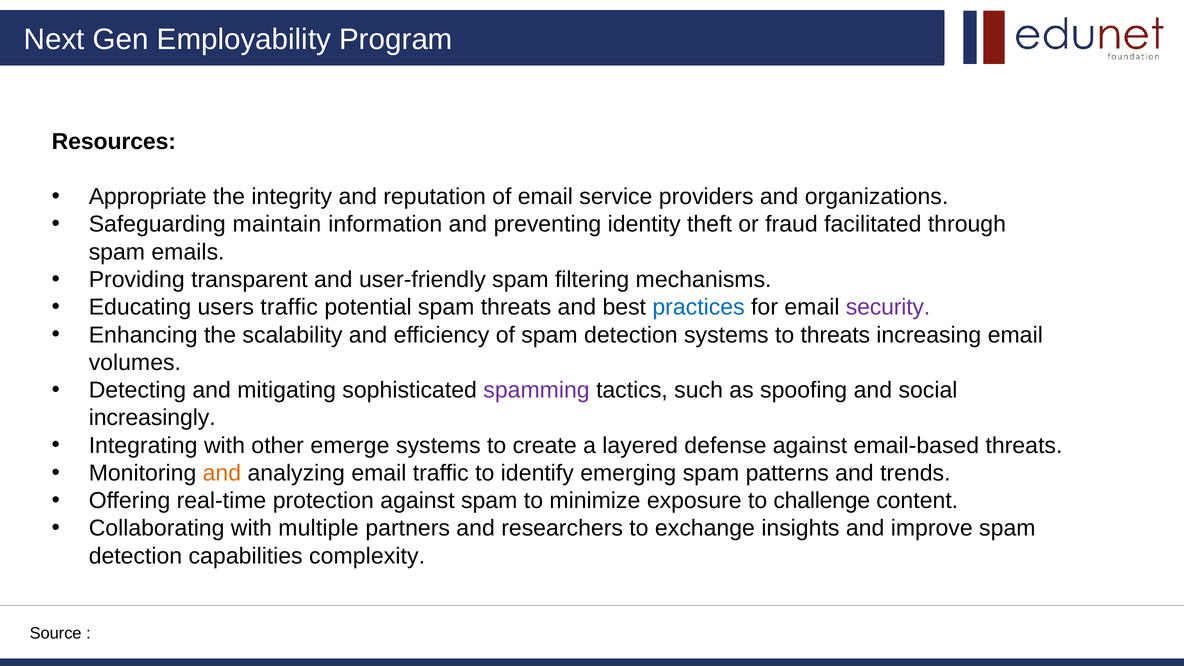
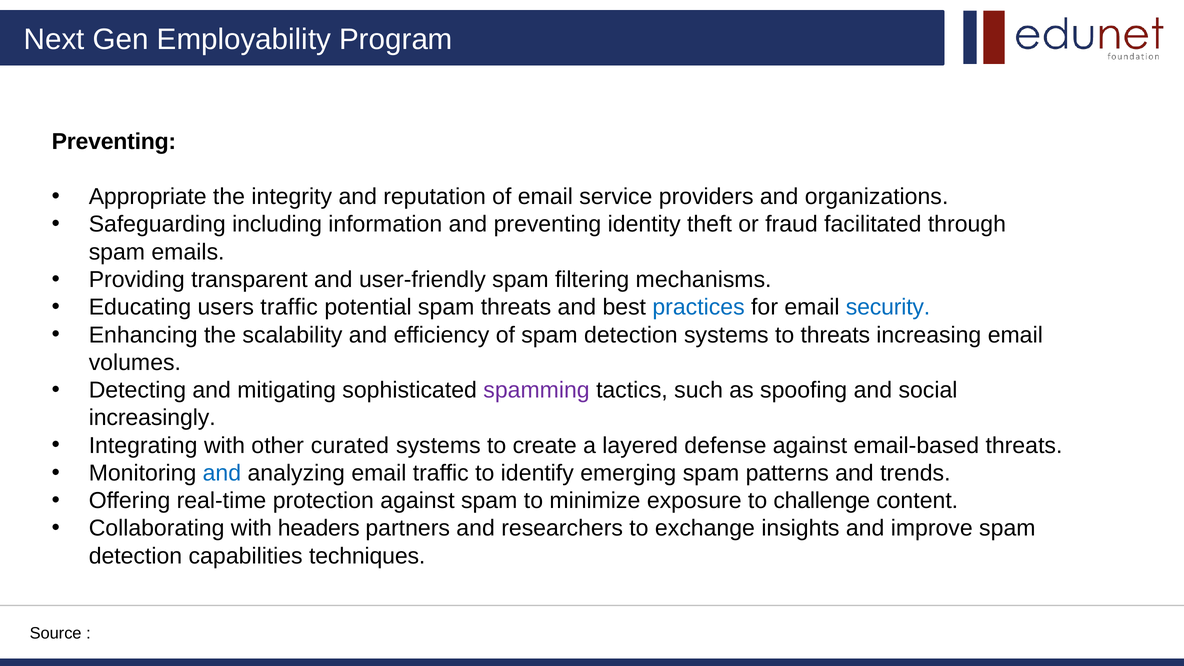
Resources: Resources -> Preventing (114, 141)
maintain: maintain -> including (277, 224)
security colour: purple -> blue (888, 307)
emerge: emerge -> curated (350, 445)
and colour: orange -> blue (222, 473)
multiple: multiple -> headers (319, 528)
complexity: complexity -> techniques (367, 556)
